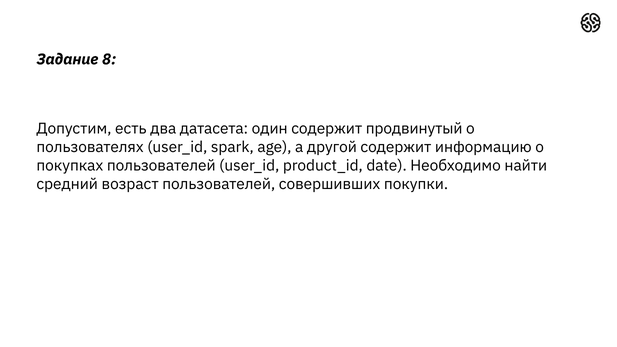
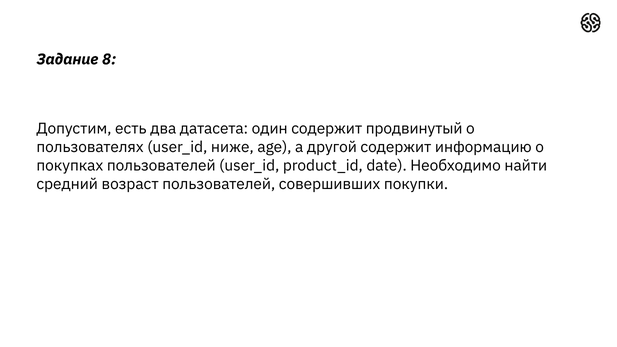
spark: spark -> ниже (232, 147)
